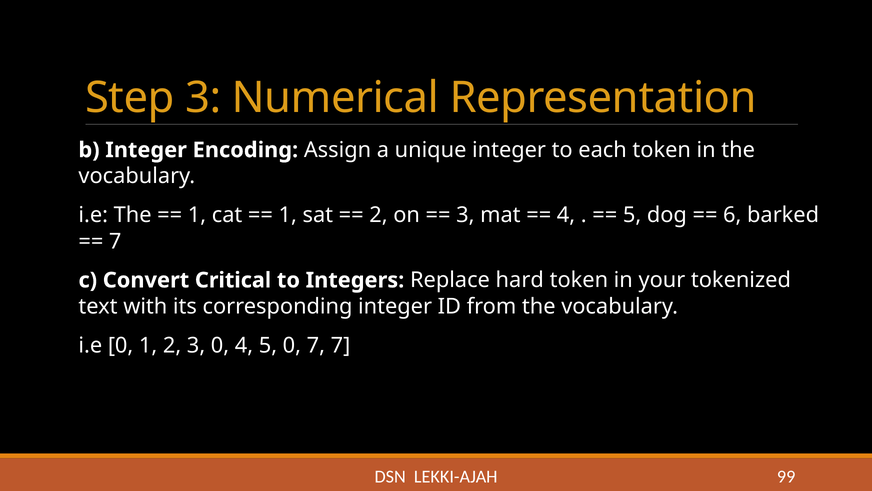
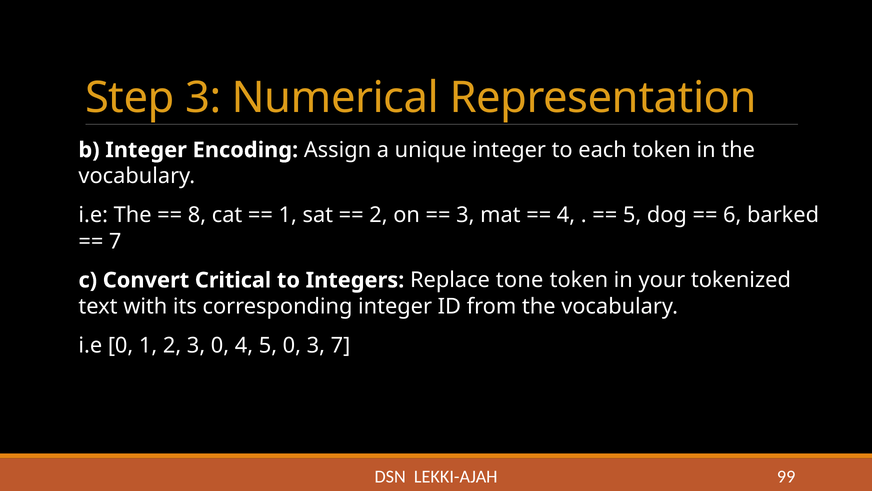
1: 1 -> 8 (197, 215)
hard: hard -> tone (520, 280)
0 7: 7 -> 3 (316, 345)
